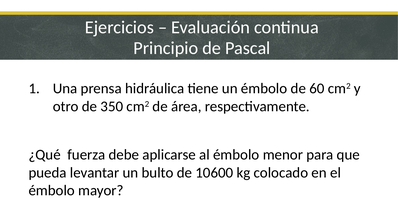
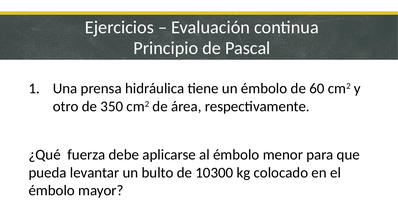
10600: 10600 -> 10300 (214, 173)
